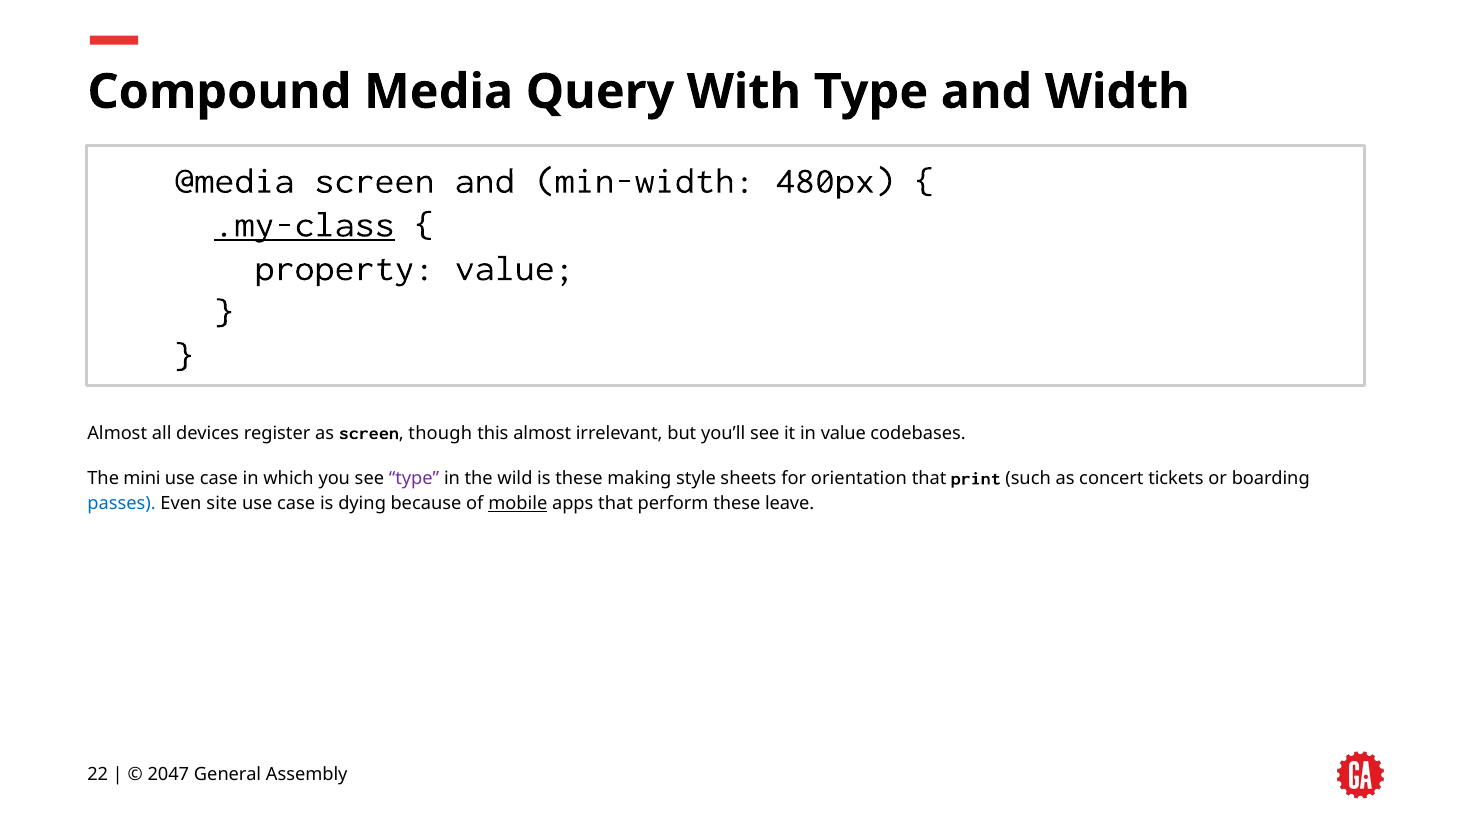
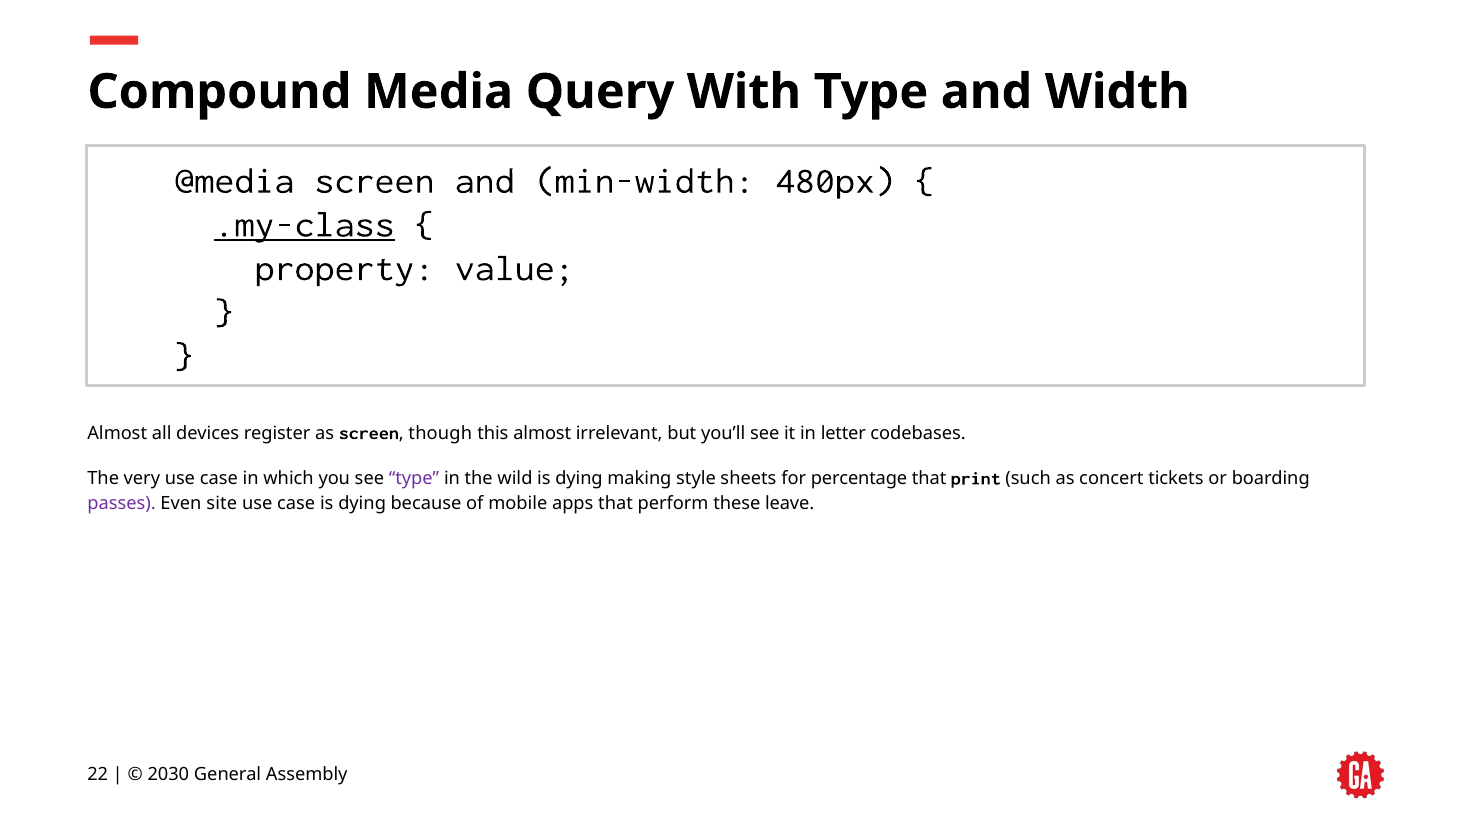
in value: value -> letter (843, 433)
mini: mini -> very (142, 479)
wild is these: these -> dying (579, 479)
orientation: orientation -> percentage (859, 479)
passes colour: blue -> purple (122, 504)
mobile underline: present -> none (518, 504)
2047: 2047 -> 2030 (168, 775)
